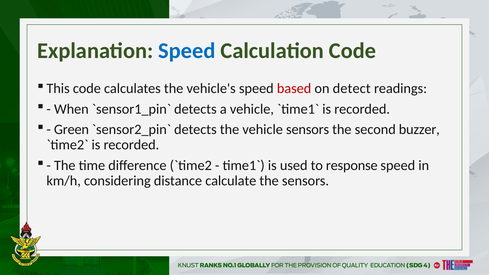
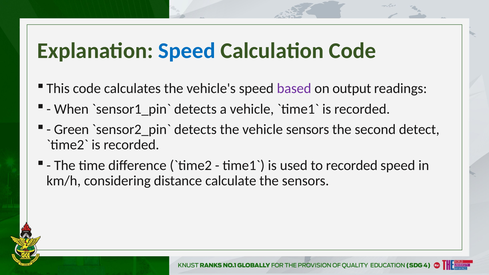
based colour: red -> purple (294, 89)
detect: detect -> output (352, 89)
buzzer: buzzer -> detect (419, 130)
to response: response -> recorded (352, 165)
